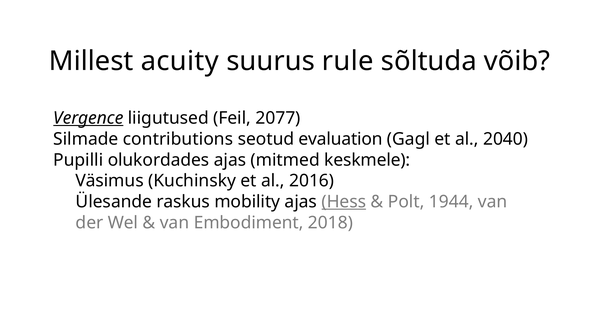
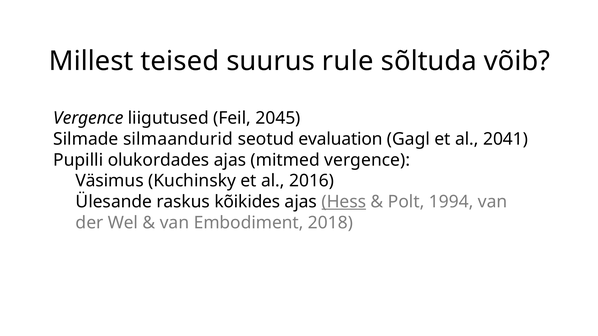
acuity: acuity -> teised (180, 61)
Vergence underline: present -> none (88, 118)
2077: 2077 -> 2045 (278, 118)
contributions: contributions -> silmaandurid (178, 139)
2040: 2040 -> 2041 (506, 139)
mitmed keskmele: keskmele -> vergence (367, 160)
mobility: mobility -> kõikides (247, 202)
1944: 1944 -> 1994 (451, 202)
